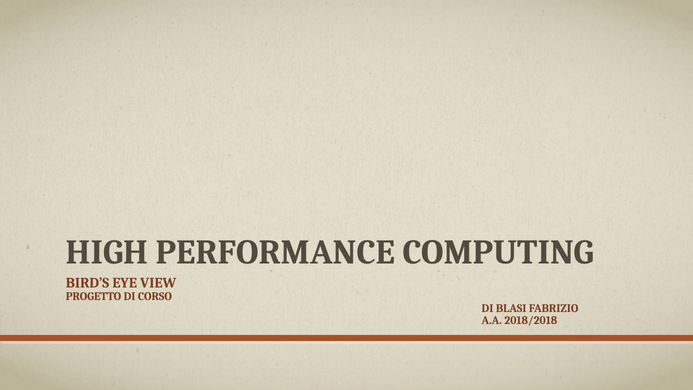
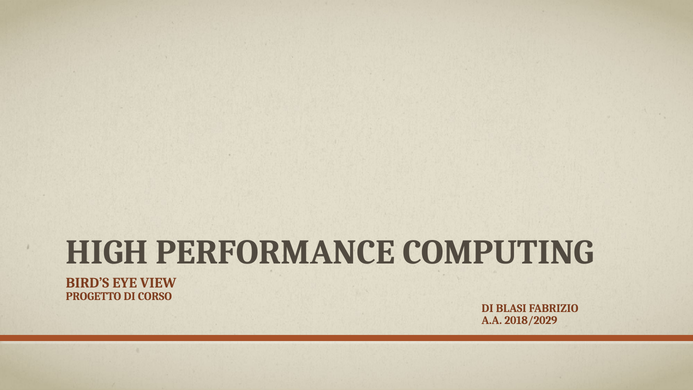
2018/2018: 2018/2018 -> 2018/2029 (531, 320)
